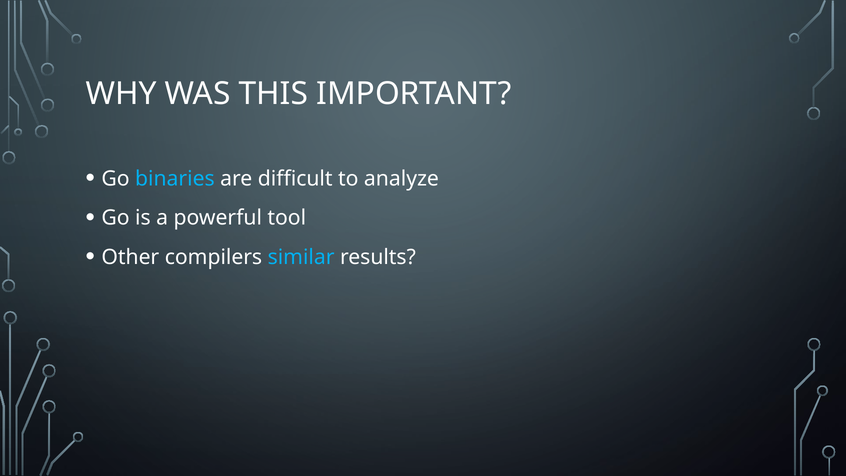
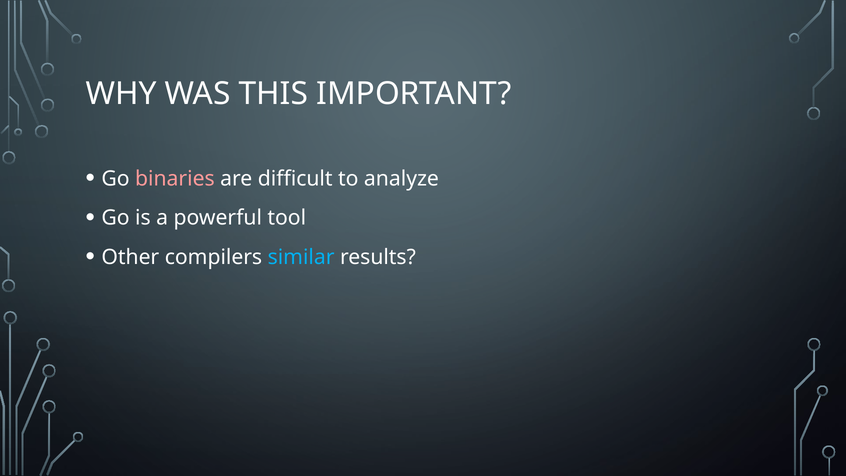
binaries colour: light blue -> pink (175, 179)
